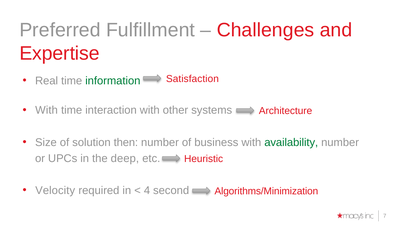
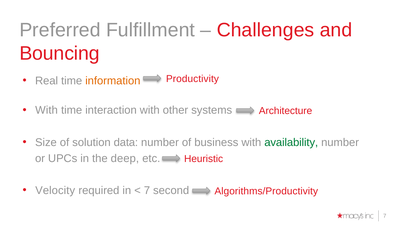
Expertise: Expertise -> Bouncing (60, 53)
Satisfaction: Satisfaction -> Productivity (192, 79)
information colour: green -> orange (113, 81)
then: then -> data (126, 142)
4: 4 -> 7 (147, 190)
Algorithms/Minimization: Algorithms/Minimization -> Algorithms/Productivity (266, 191)
